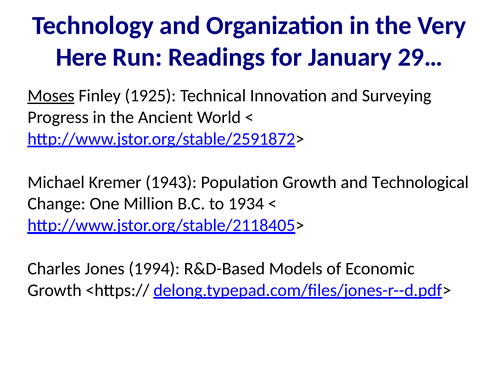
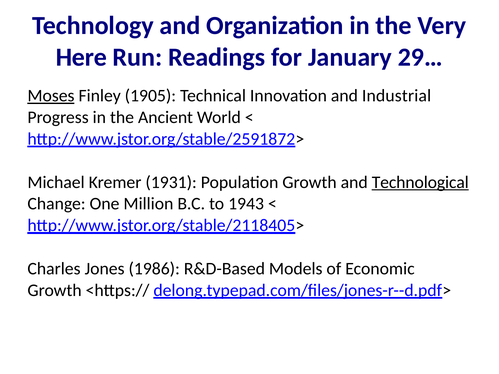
1925: 1925 -> 1905 (150, 96)
Surveying: Surveying -> Industrial (397, 96)
1943: 1943 -> 1931 (171, 182)
Technological underline: none -> present (420, 182)
1934: 1934 -> 1943 (246, 204)
1994: 1994 -> 1986 (154, 269)
